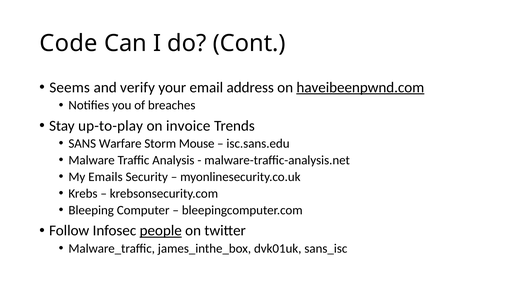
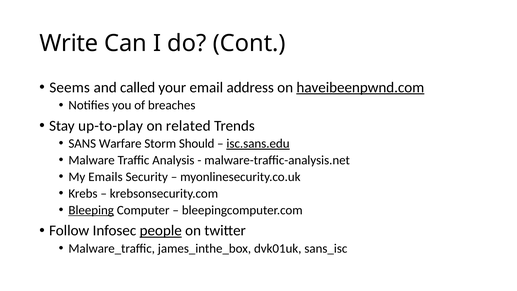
Code: Code -> Write (69, 43)
verify: verify -> called (138, 87)
invoice: invoice -> related (188, 126)
Mouse: Mouse -> Should (197, 143)
isc.sans.edu underline: none -> present (258, 143)
Bleeping underline: none -> present (91, 210)
